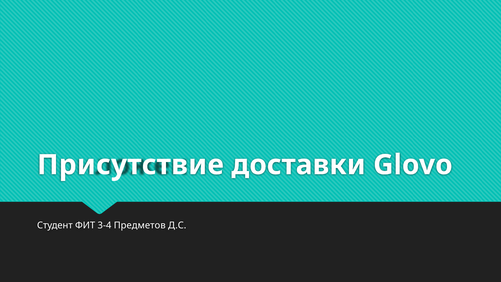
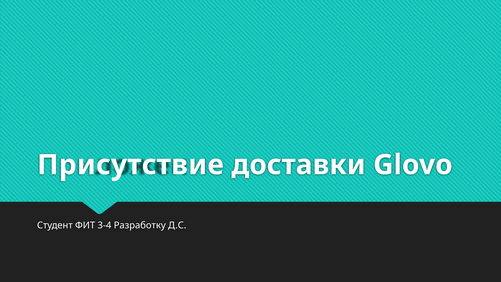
Предметов: Предметов -> Разработку (140, 225)
